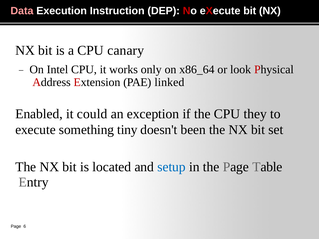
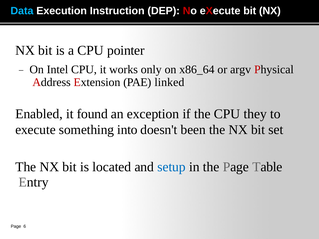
Data colour: pink -> light blue (22, 11)
canary: canary -> pointer (126, 50)
look: look -> argv (241, 70)
could: could -> found (92, 114)
tiny: tiny -> into (127, 130)
